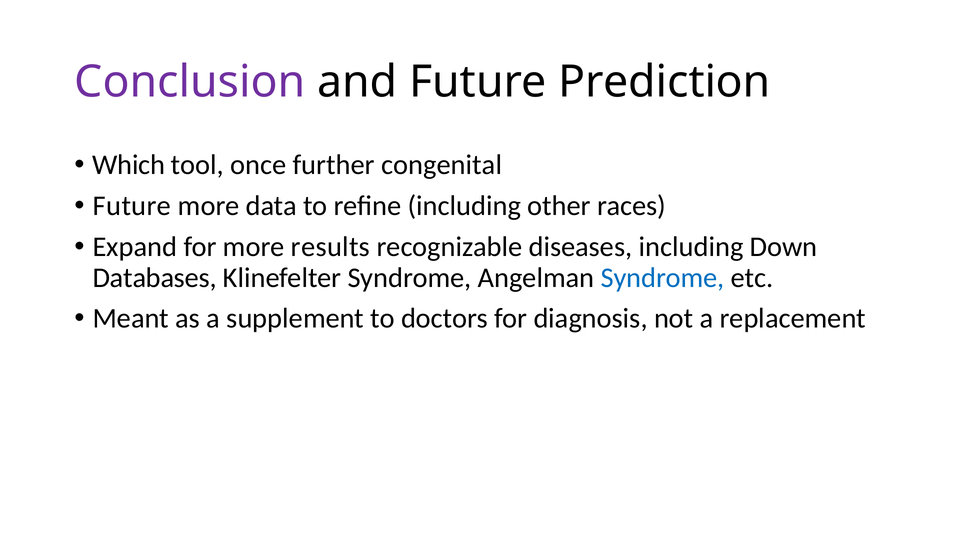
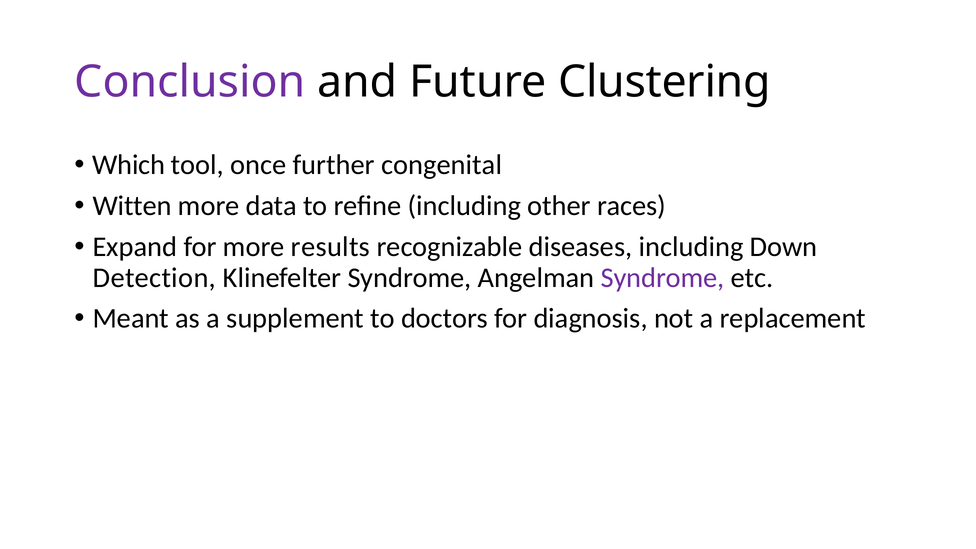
Prediction: Prediction -> Clustering (664, 82)
Future: Future -> Witten (132, 206)
Databases: Databases -> Detection (154, 278)
Syndrome colour: blue -> purple (663, 278)
